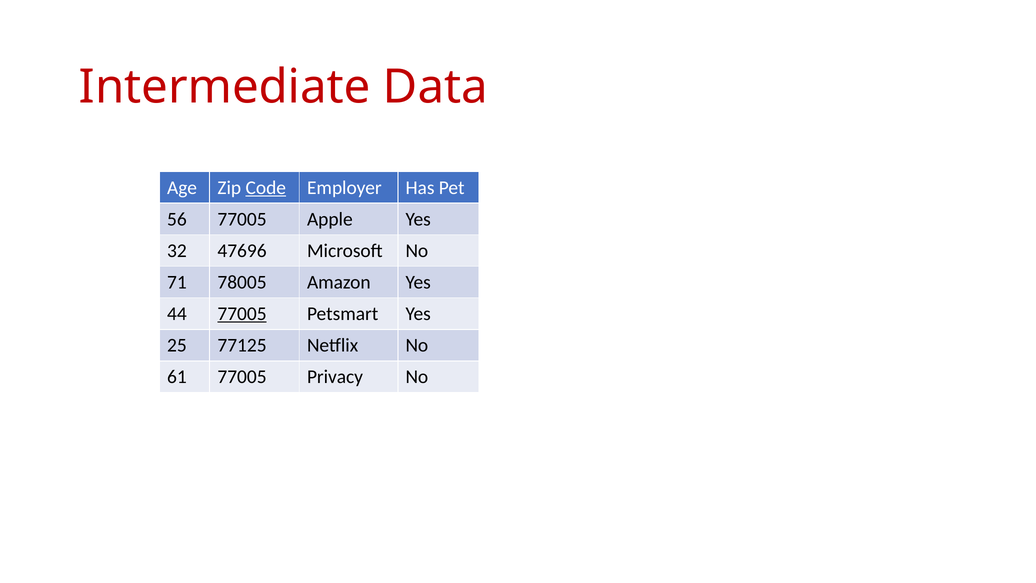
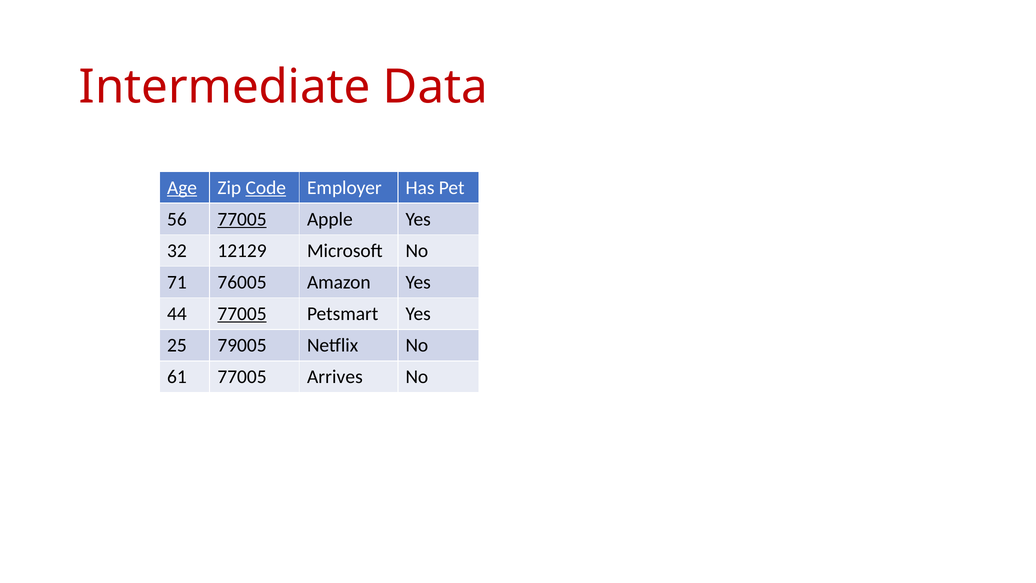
Age underline: none -> present (182, 188)
77005 underline: none -> present (242, 219)
47696: 47696 -> 12129 (242, 251)
78005: 78005 -> 76005 (242, 282)
77125: 77125 -> 79005 (242, 345)
Privacy: Privacy -> Arrives (335, 377)
